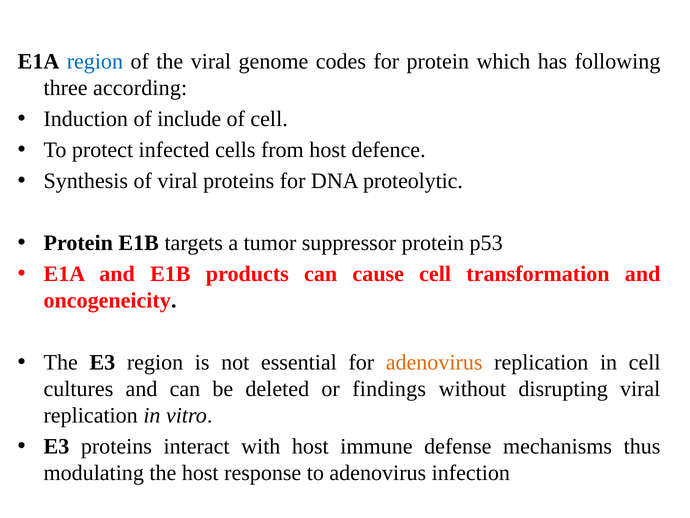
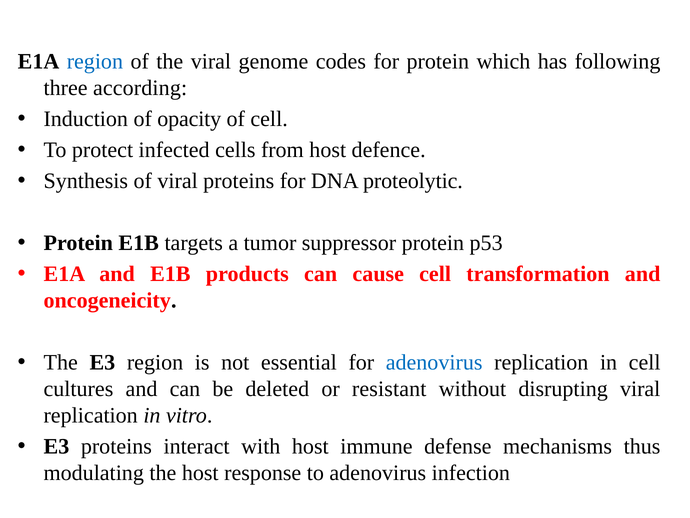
include: include -> opacity (189, 119)
adenovirus colour: orange -> blue (434, 362)
findings: findings -> resistant (389, 389)
